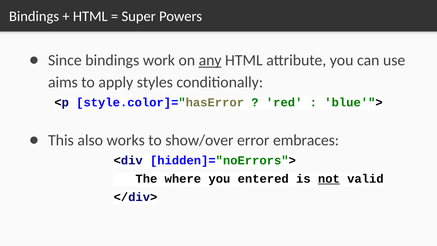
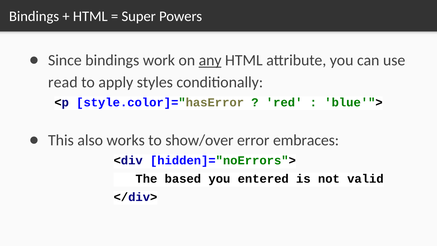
aims: aims -> read (63, 82)
where: where -> based (183, 179)
not underline: present -> none (329, 179)
